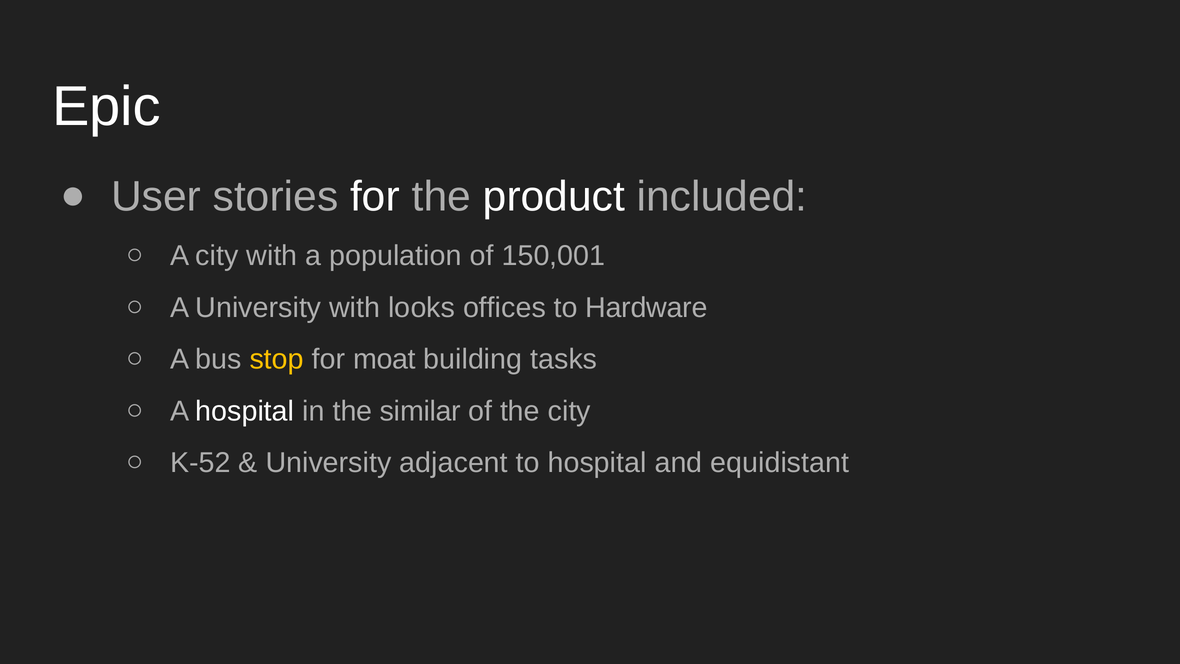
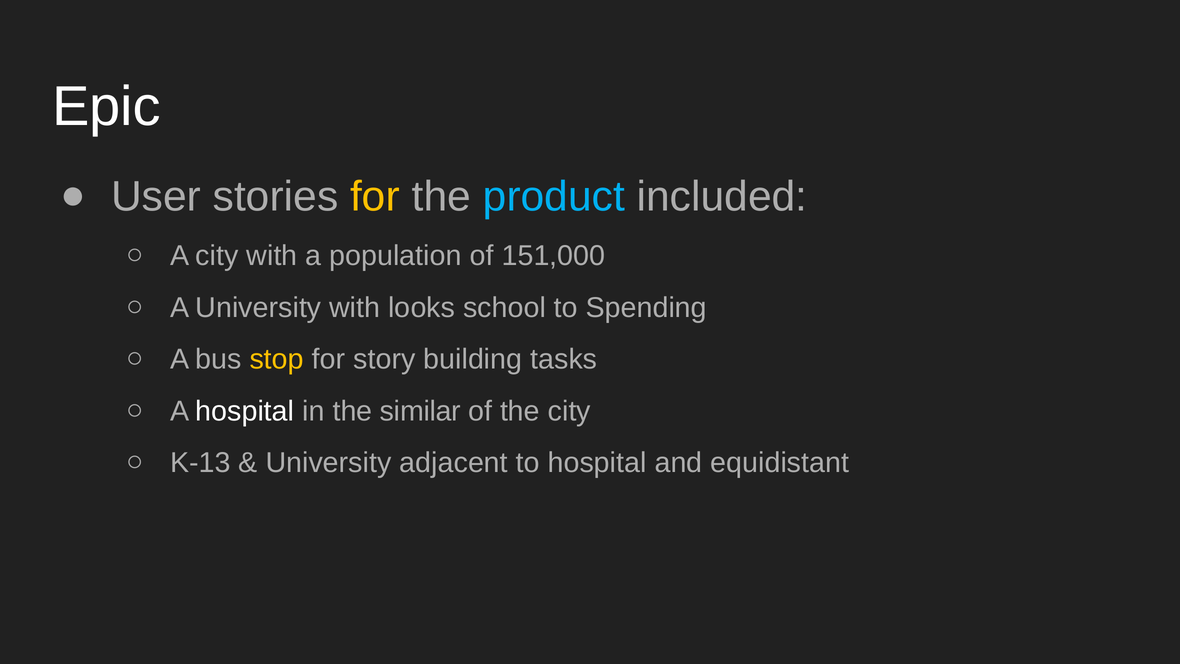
for colour: white -> yellow (375, 197)
product colour: white -> light blue (554, 197)
150,001: 150,001 -> 151,000 (553, 256)
offices: offices -> school (504, 308)
Hardware: Hardware -> Spending (646, 308)
moat: moat -> story (384, 359)
K-52: K-52 -> K-13 (200, 463)
